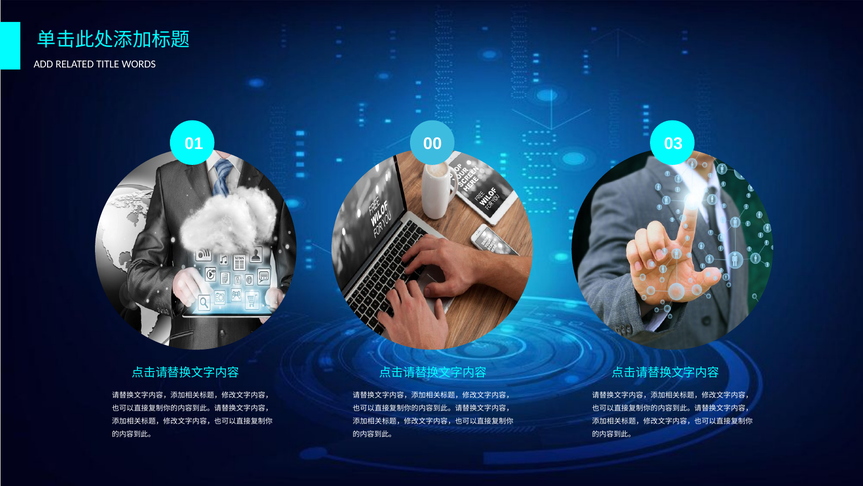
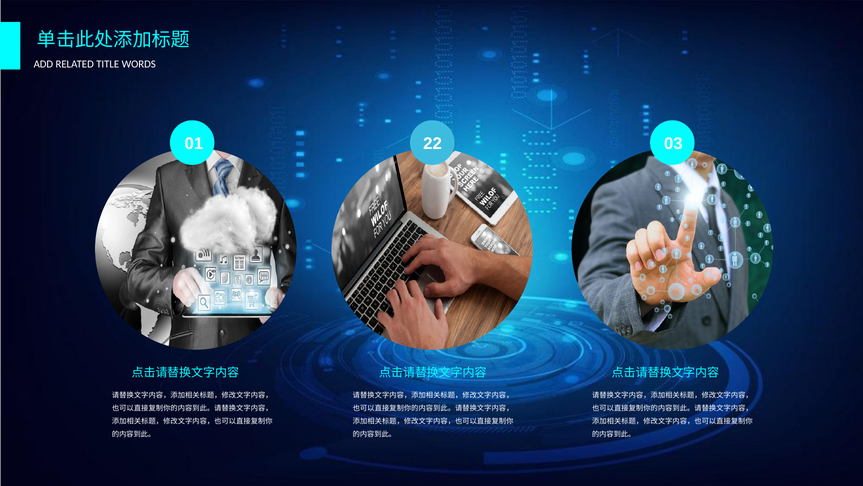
00: 00 -> 22 (433, 144)
